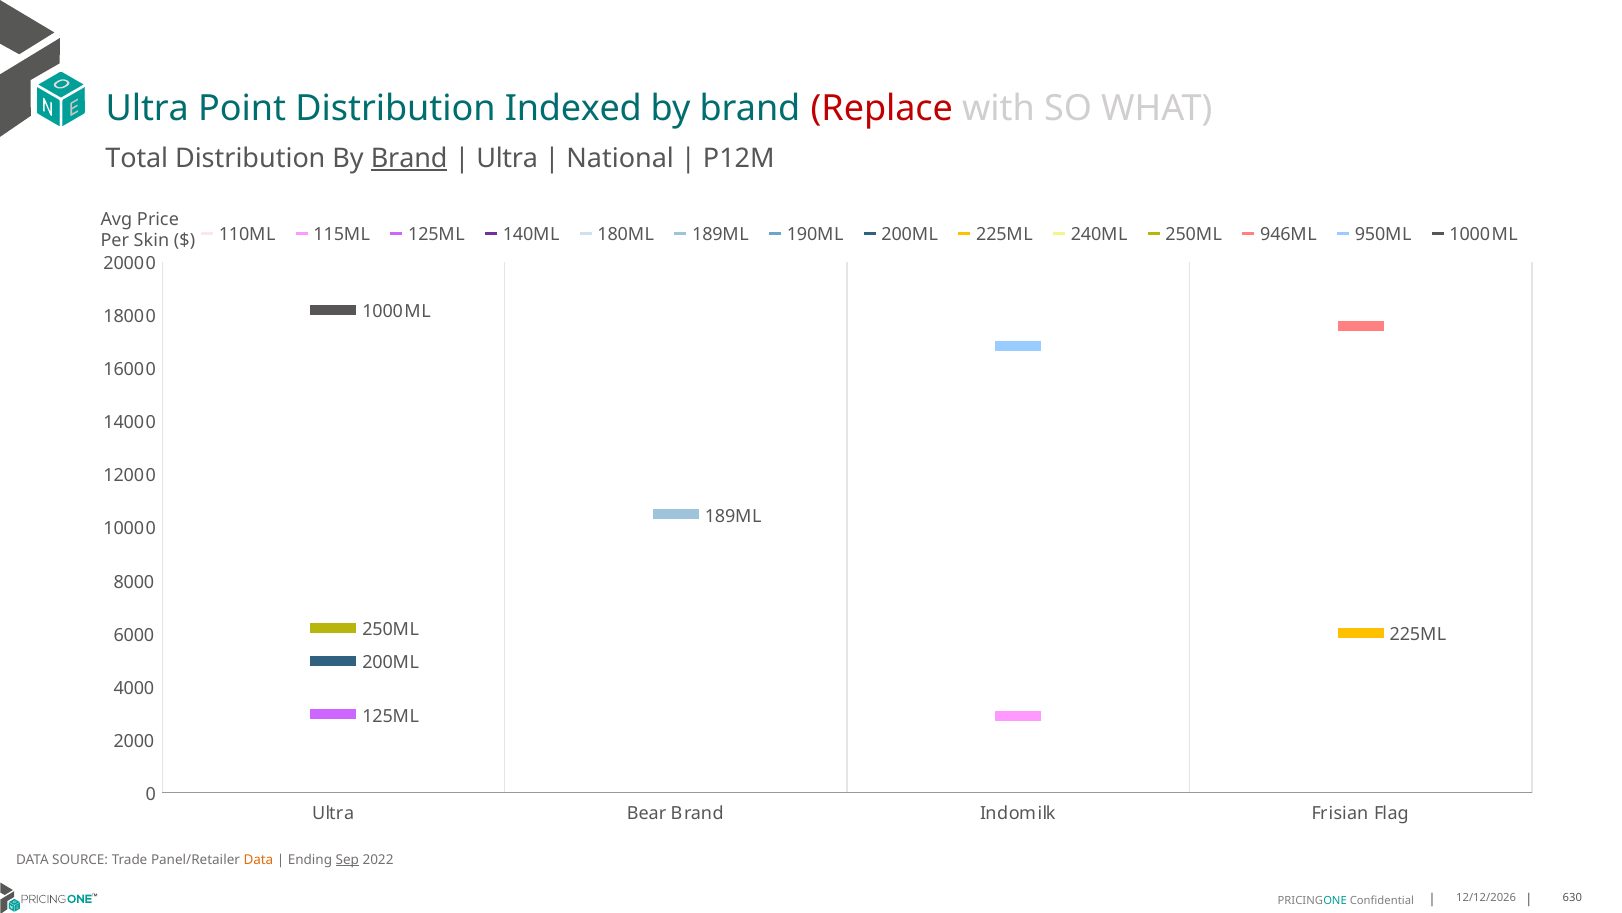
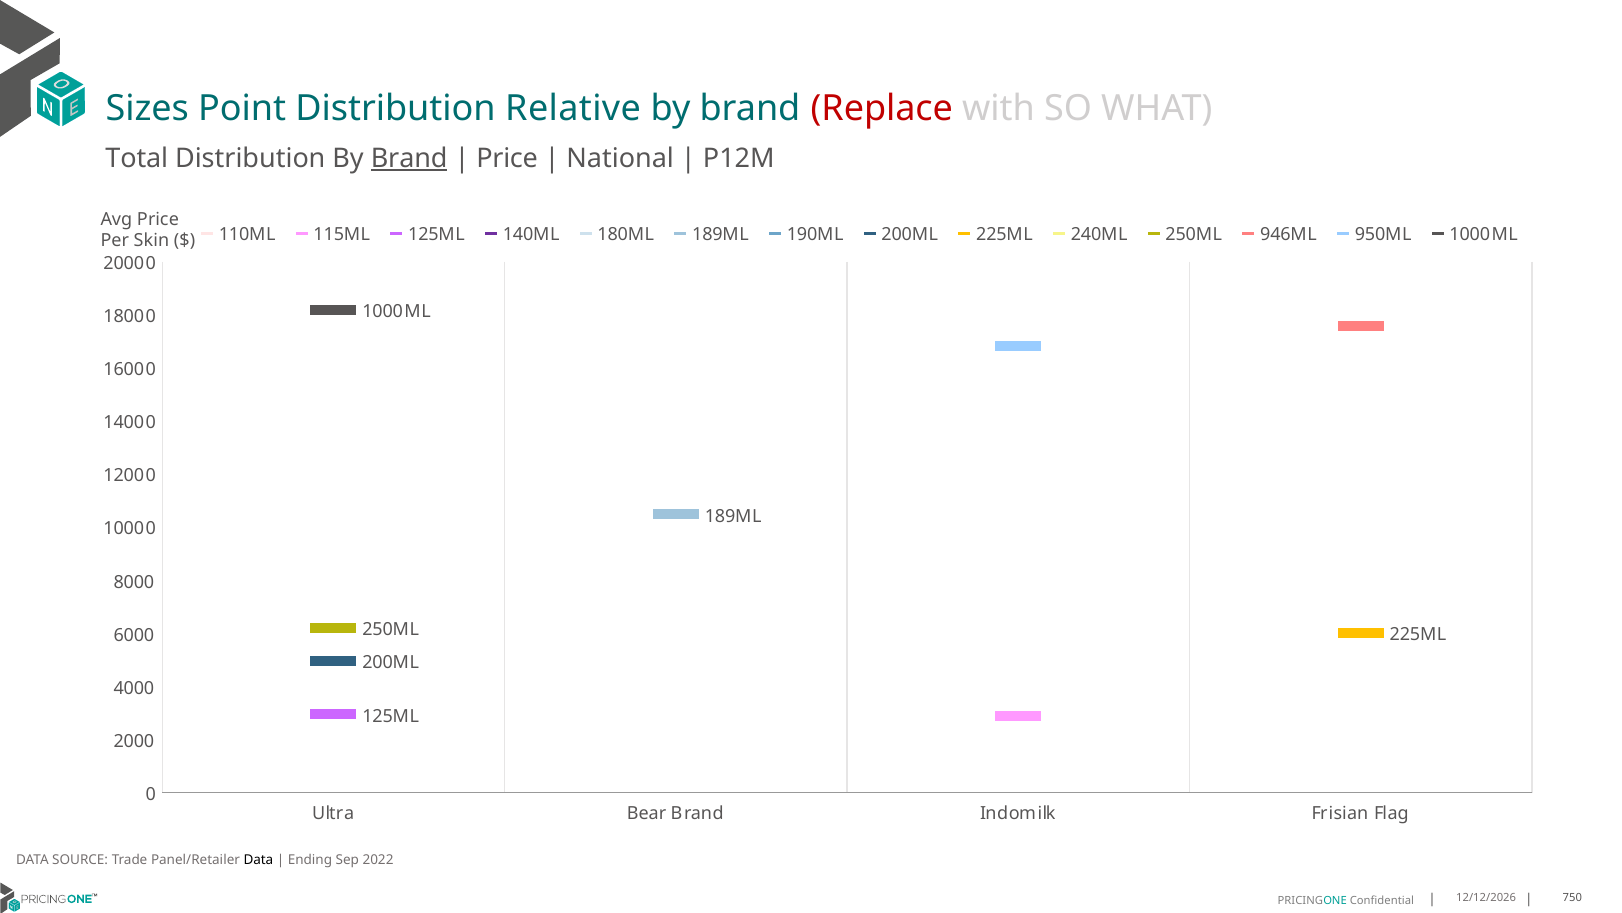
Ultra: Ultra -> Sizes (147, 109)
Indexed: Indexed -> Relative (573, 109)
Ultra: Ultra -> Price (507, 158)
Data colour: orange -> black (258, 859)
Sep underline: present -> none (347, 859)
630: 630 -> 750 (1572, 897)
